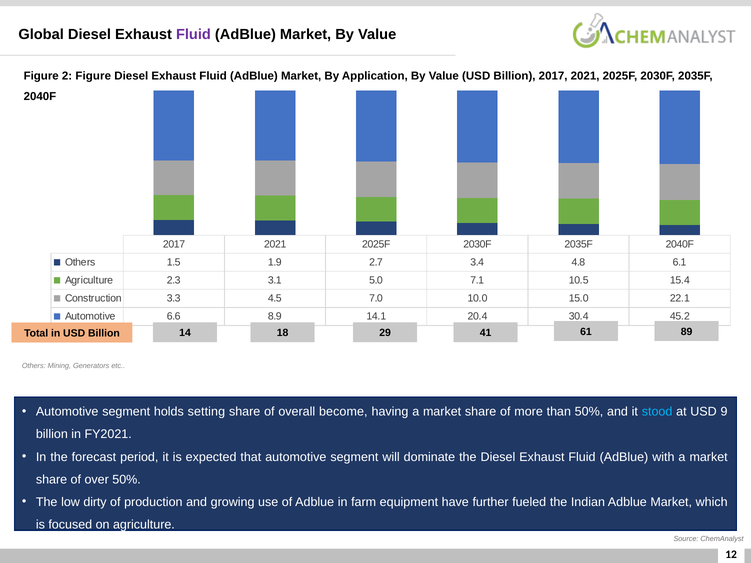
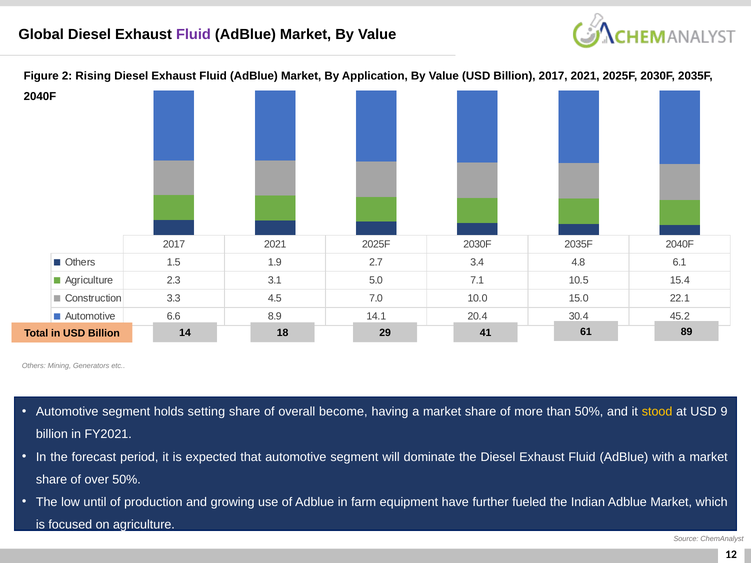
2 Figure: Figure -> Rising (93, 76)
stood colour: light blue -> yellow (657, 412)
dirty: dirty -> until (95, 502)
